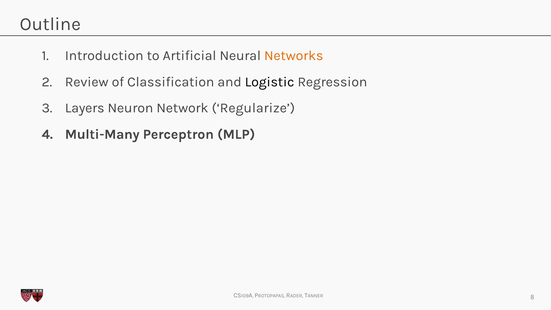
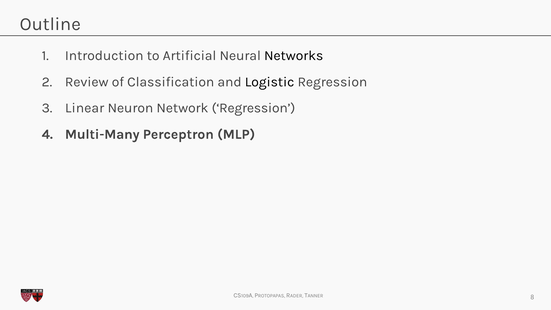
Networks colour: orange -> black (294, 56)
Layers: Layers -> Linear (85, 108)
Network Regularize: Regularize -> Regression (253, 108)
